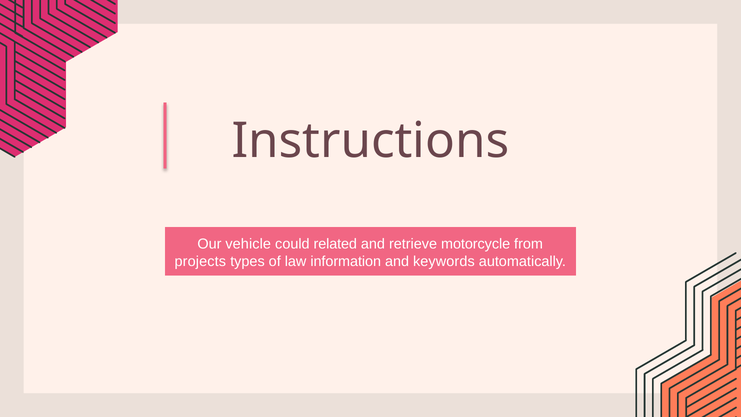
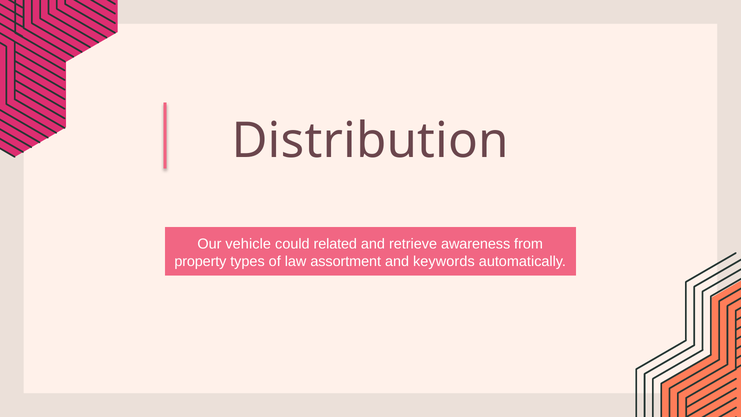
Instructions: Instructions -> Distribution (370, 141)
motorcycle: motorcycle -> awareness (476, 244)
projects: projects -> property (200, 261)
information: information -> assortment (346, 261)
